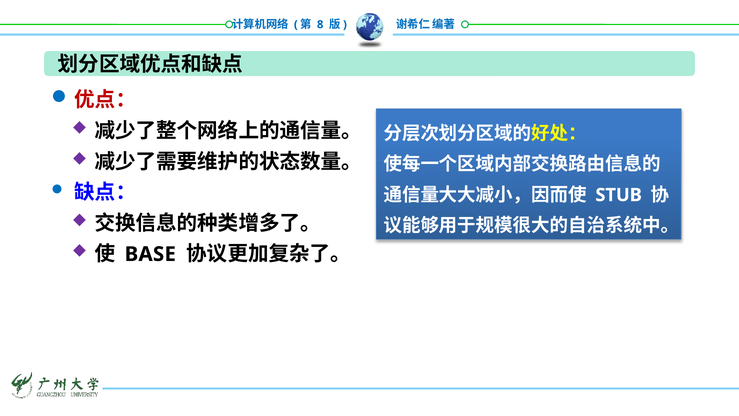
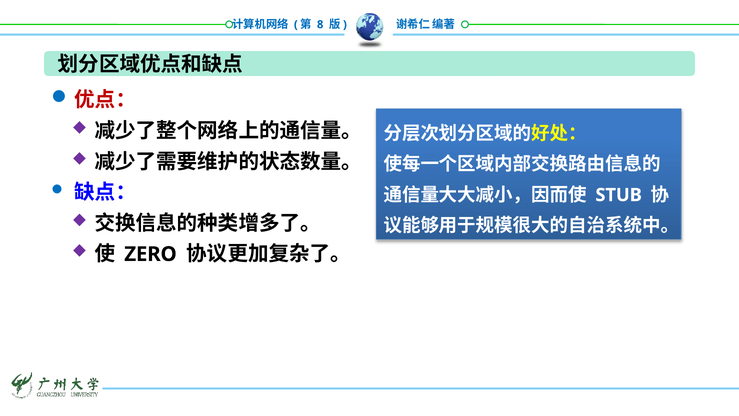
BASE: BASE -> ZERO (150, 254)
